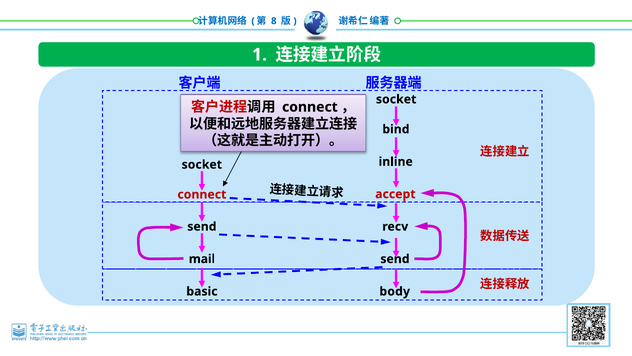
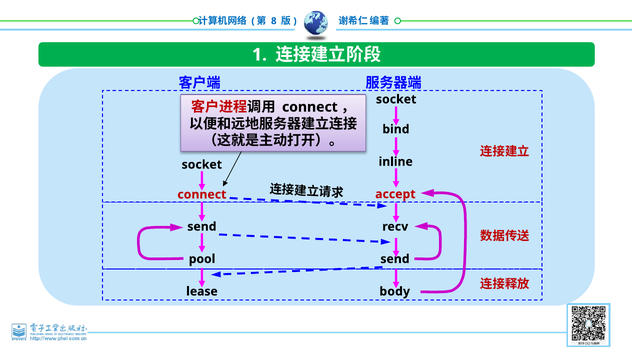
mail: mail -> pool (202, 259)
basic: basic -> lease (202, 291)
